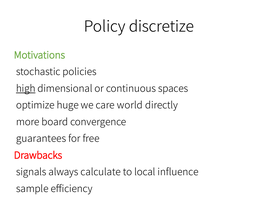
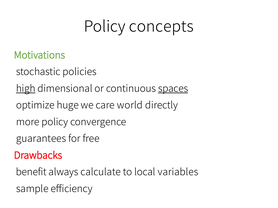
discretize: discretize -> concepts (161, 27)
spaces underline: none -> present (173, 89)
more board: board -> policy (55, 122)
signals: signals -> benefit (31, 173)
influence: influence -> variables (178, 173)
